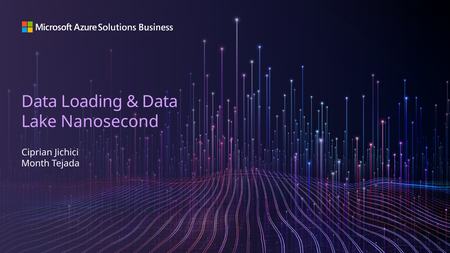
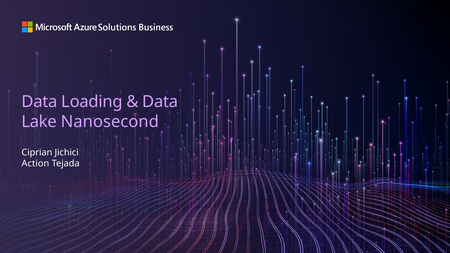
Month: Month -> Action (35, 163)
